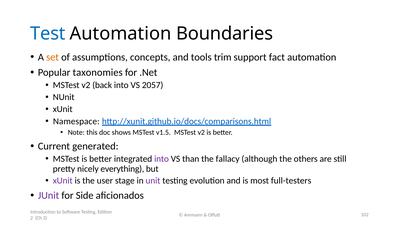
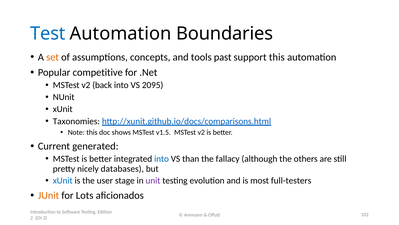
trim: trim -> past (223, 57)
support fact: fact -> this (277, 57)
taxonomies: taxonomies -> competitive (98, 72)
2057: 2057 -> 2095 (153, 85)
Namespace: Namespace -> Taxonomies (76, 121)
into colour: purple -> blue (162, 158)
everything: everything -> databases (122, 168)
xUnit colour: purple -> blue (63, 180)
JUnit colour: purple -> orange (49, 195)
Side: Side -> Lots (85, 195)
